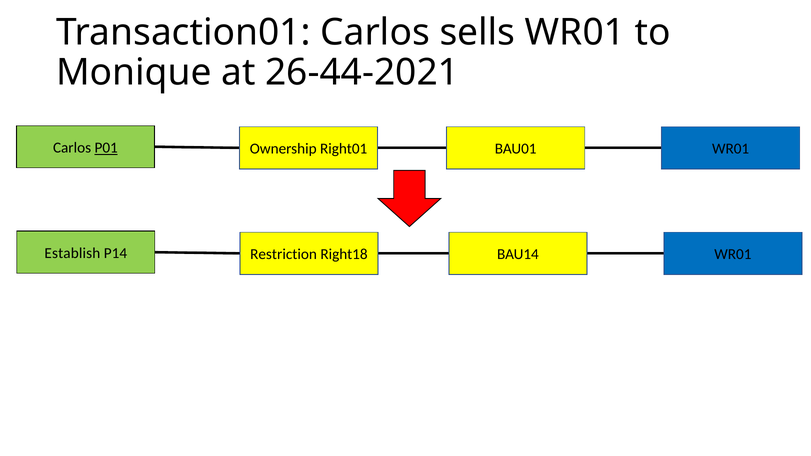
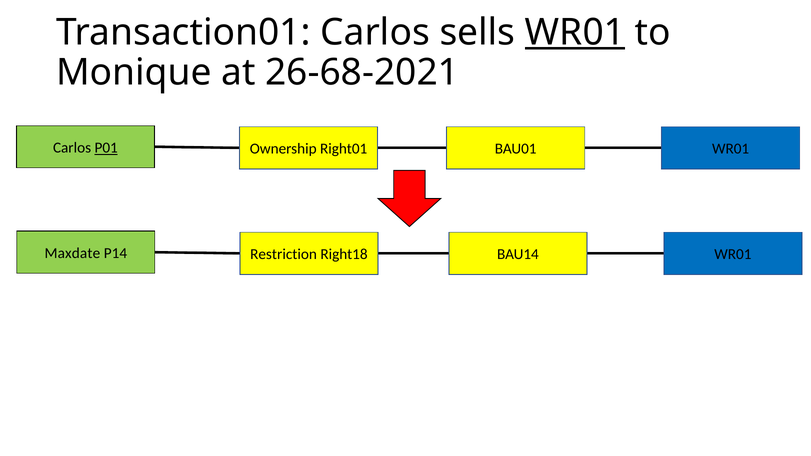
WR01 underline: none -> present (575, 32)
26-44-2021: 26-44-2021 -> 26-68-2021 (362, 72)
Establish: Establish -> Maxdate (72, 253)
